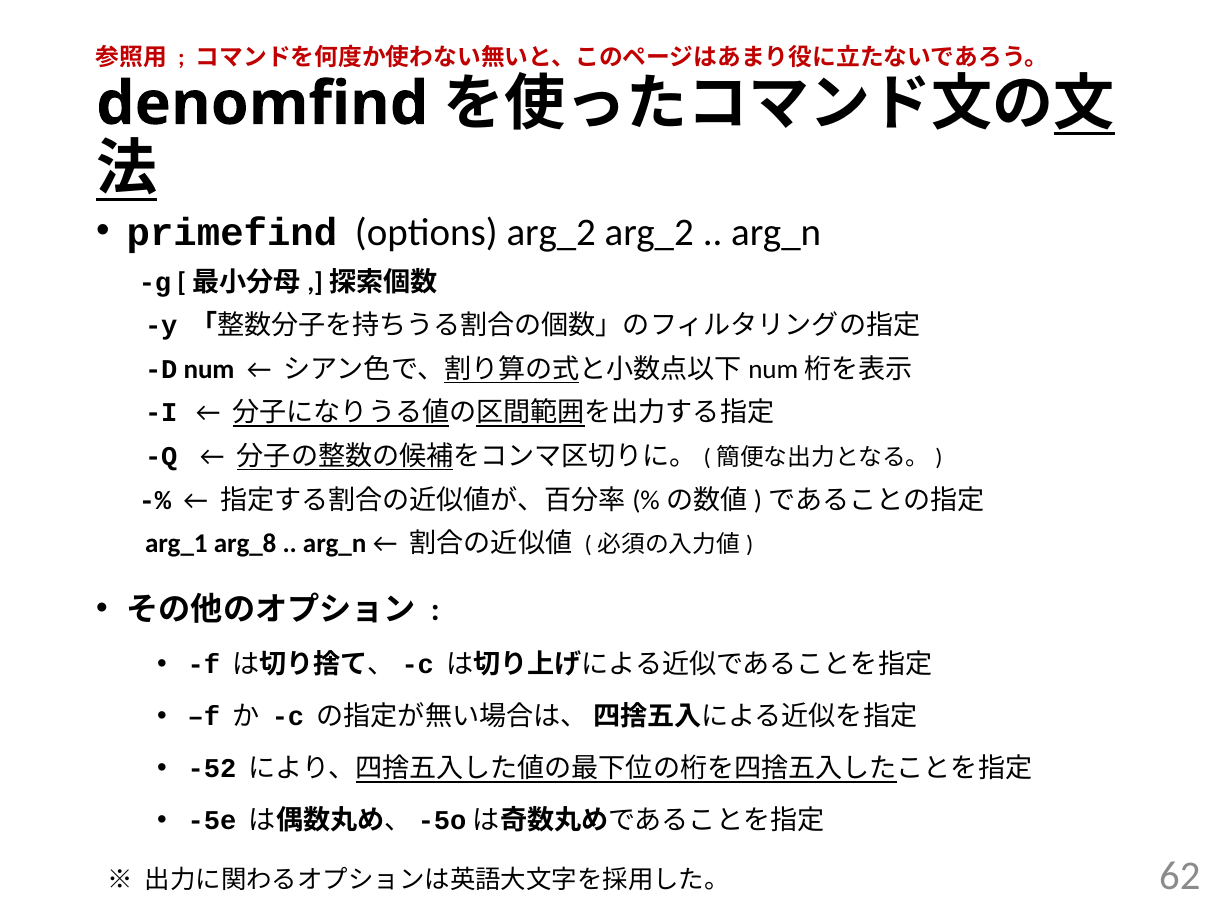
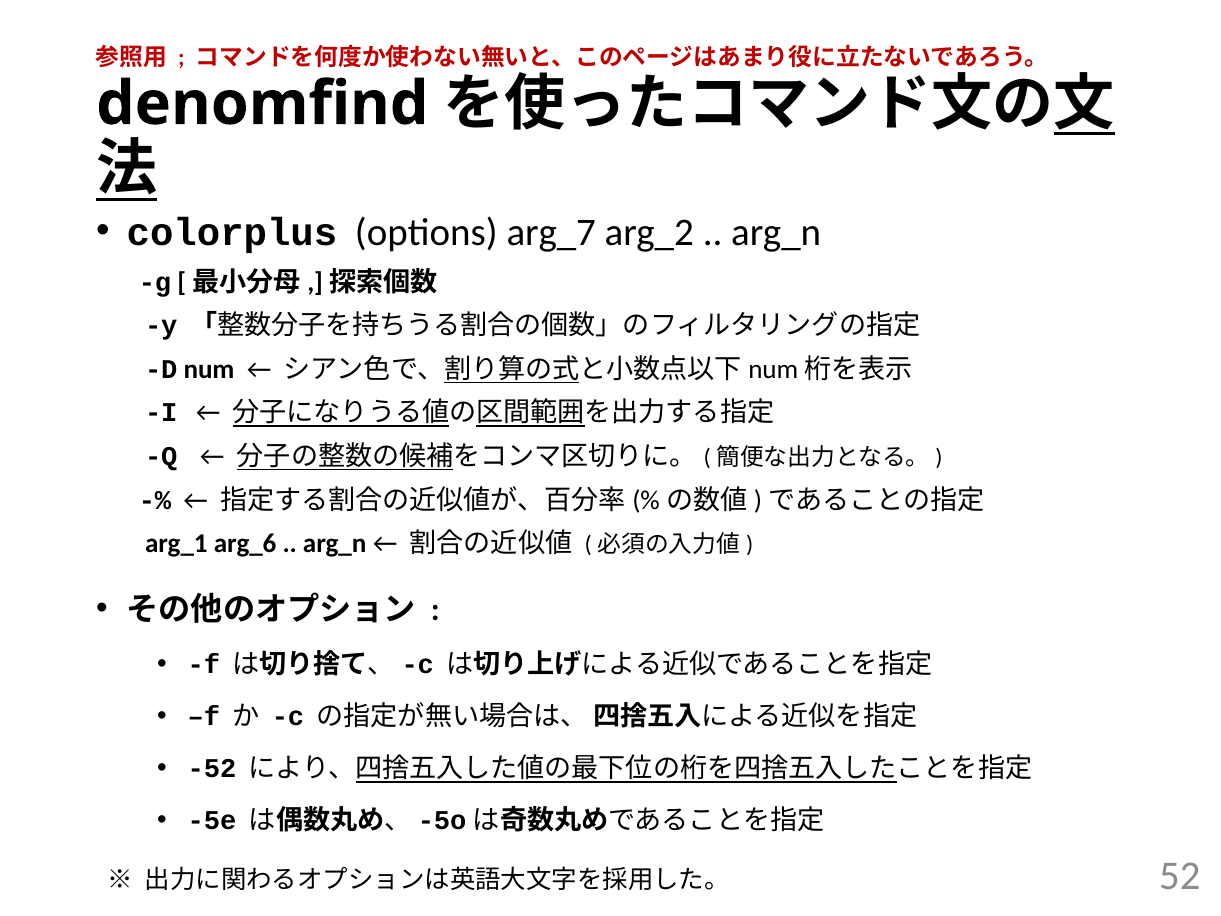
primefind: primefind -> colorplus (232, 232)
options arg_2: arg_2 -> arg_7 (551, 232)
arg_8: arg_8 -> arg_6 (245, 544)
62: 62 -> 52 (1180, 876)
